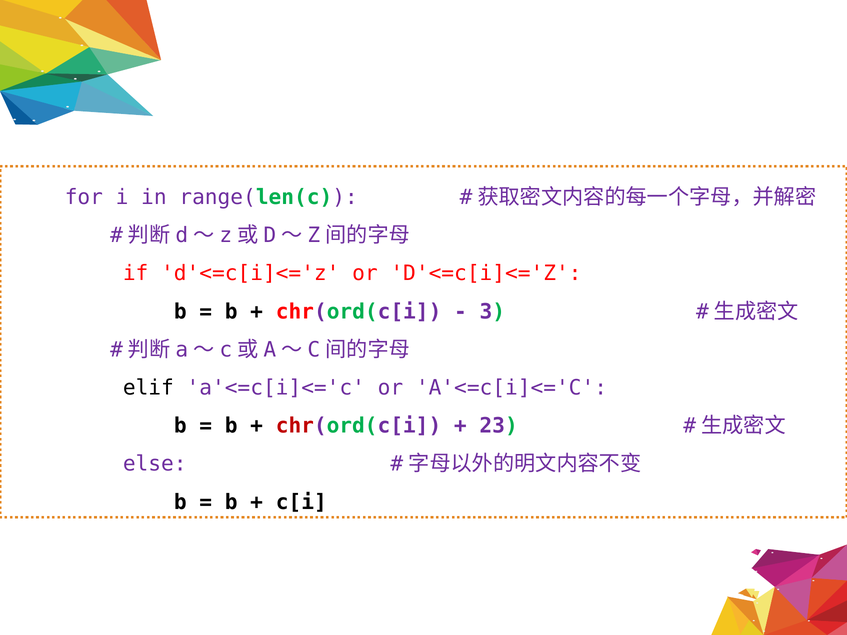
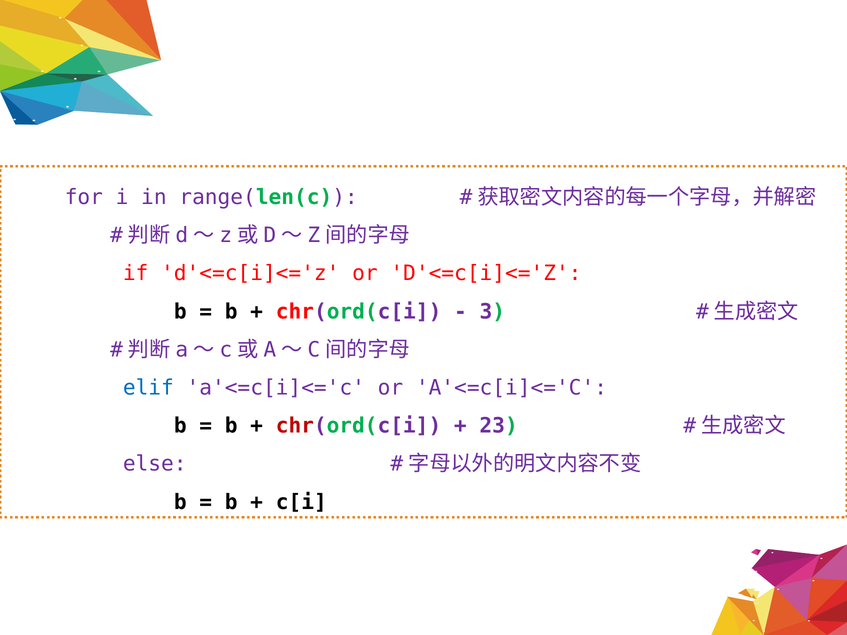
elif colour: black -> blue (148, 388)
